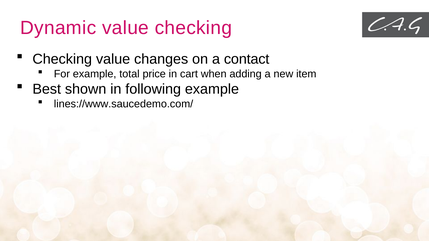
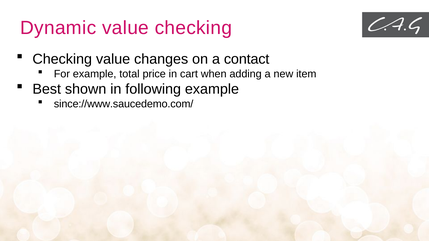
lines://www.saucedemo.com/: lines://www.saucedemo.com/ -> since://www.saucedemo.com/ (124, 104)
